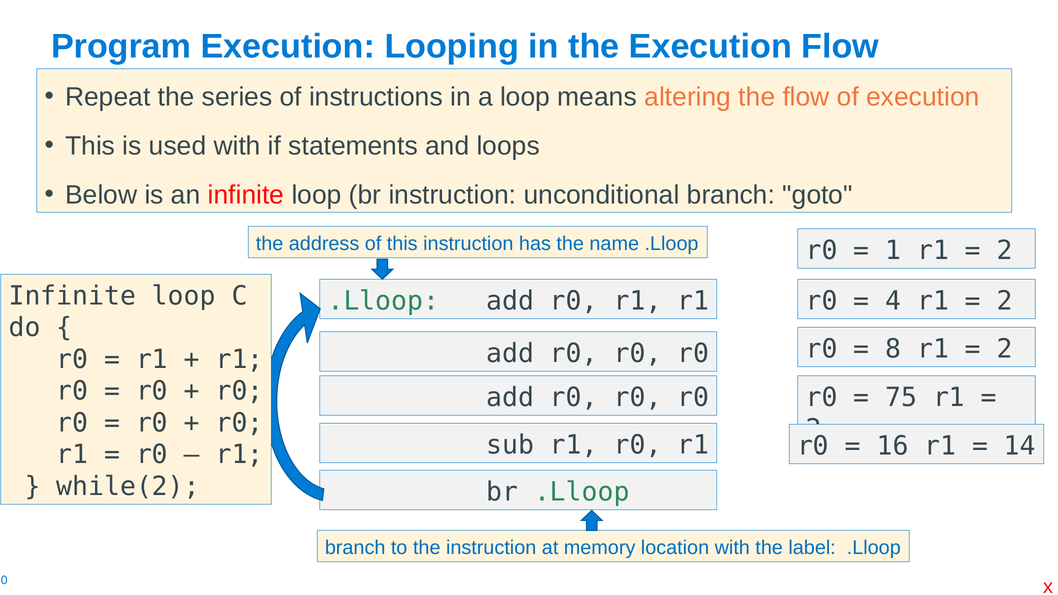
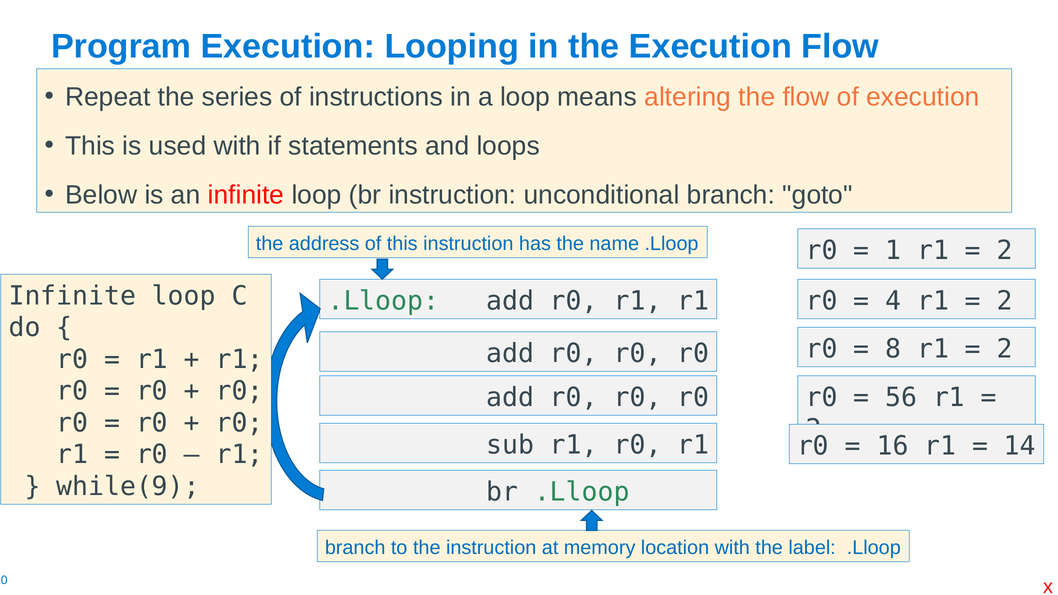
75: 75 -> 56 (901, 398)
while(2: while(2 -> while(9 (128, 486)
